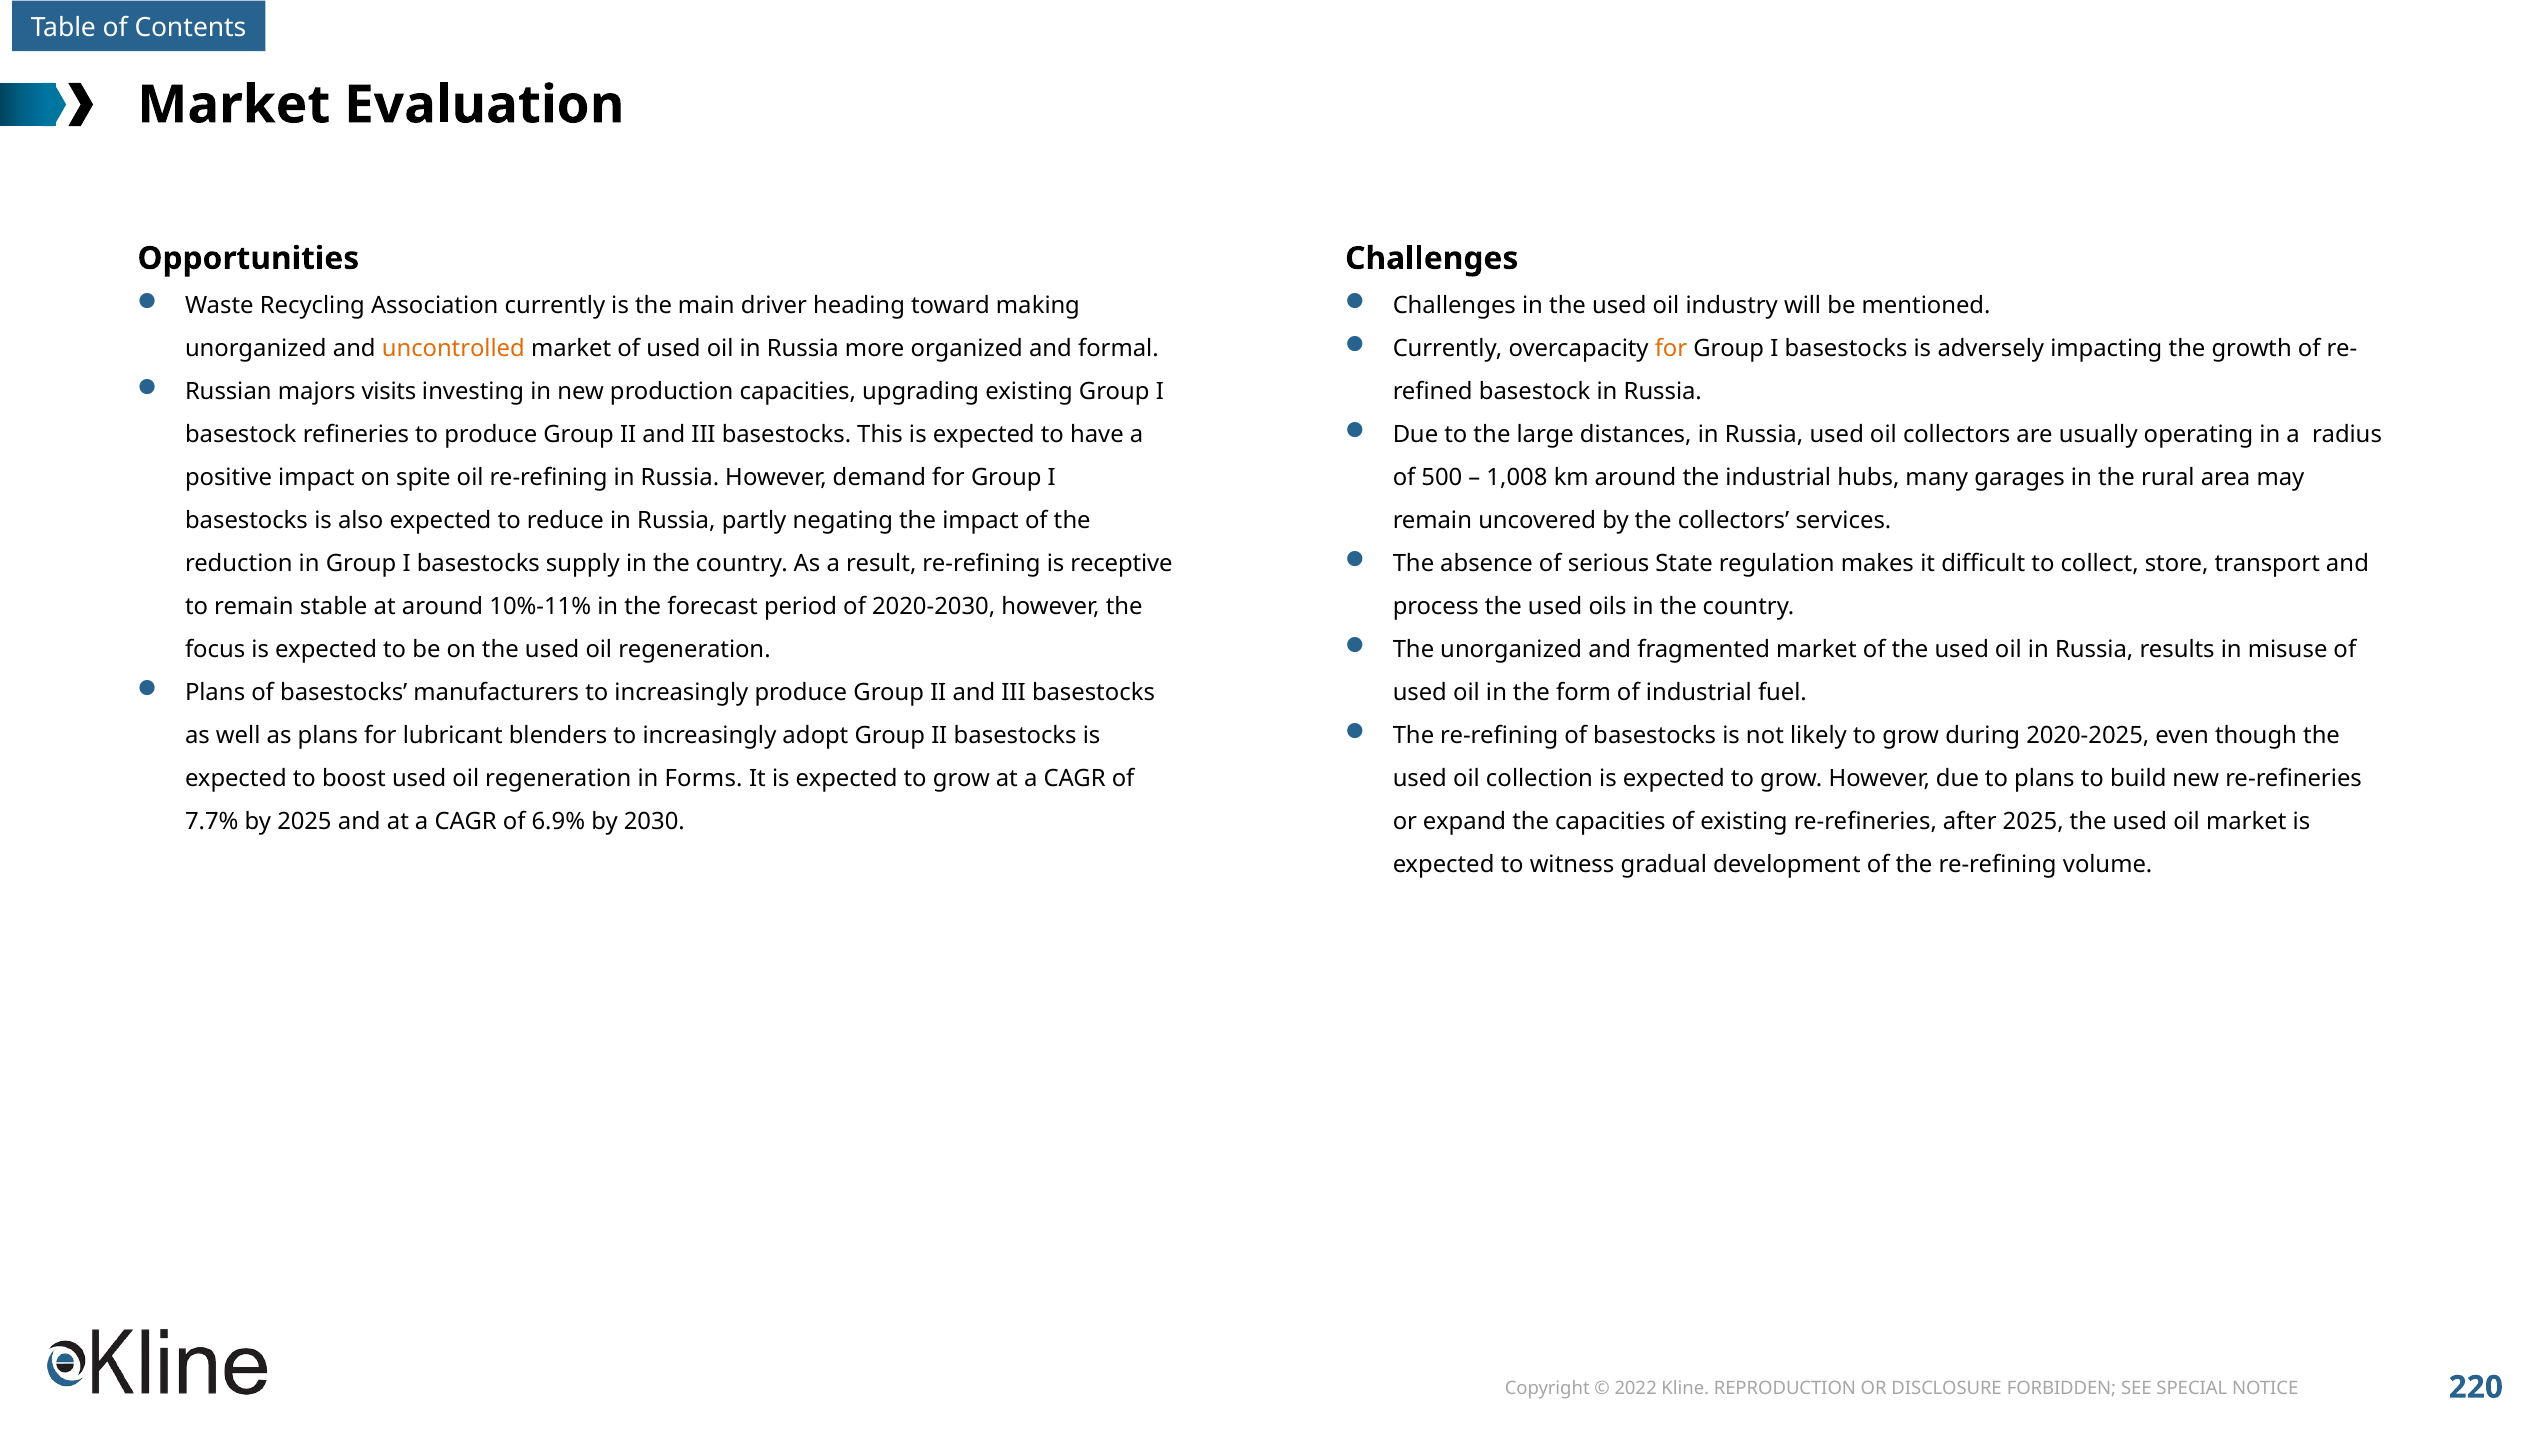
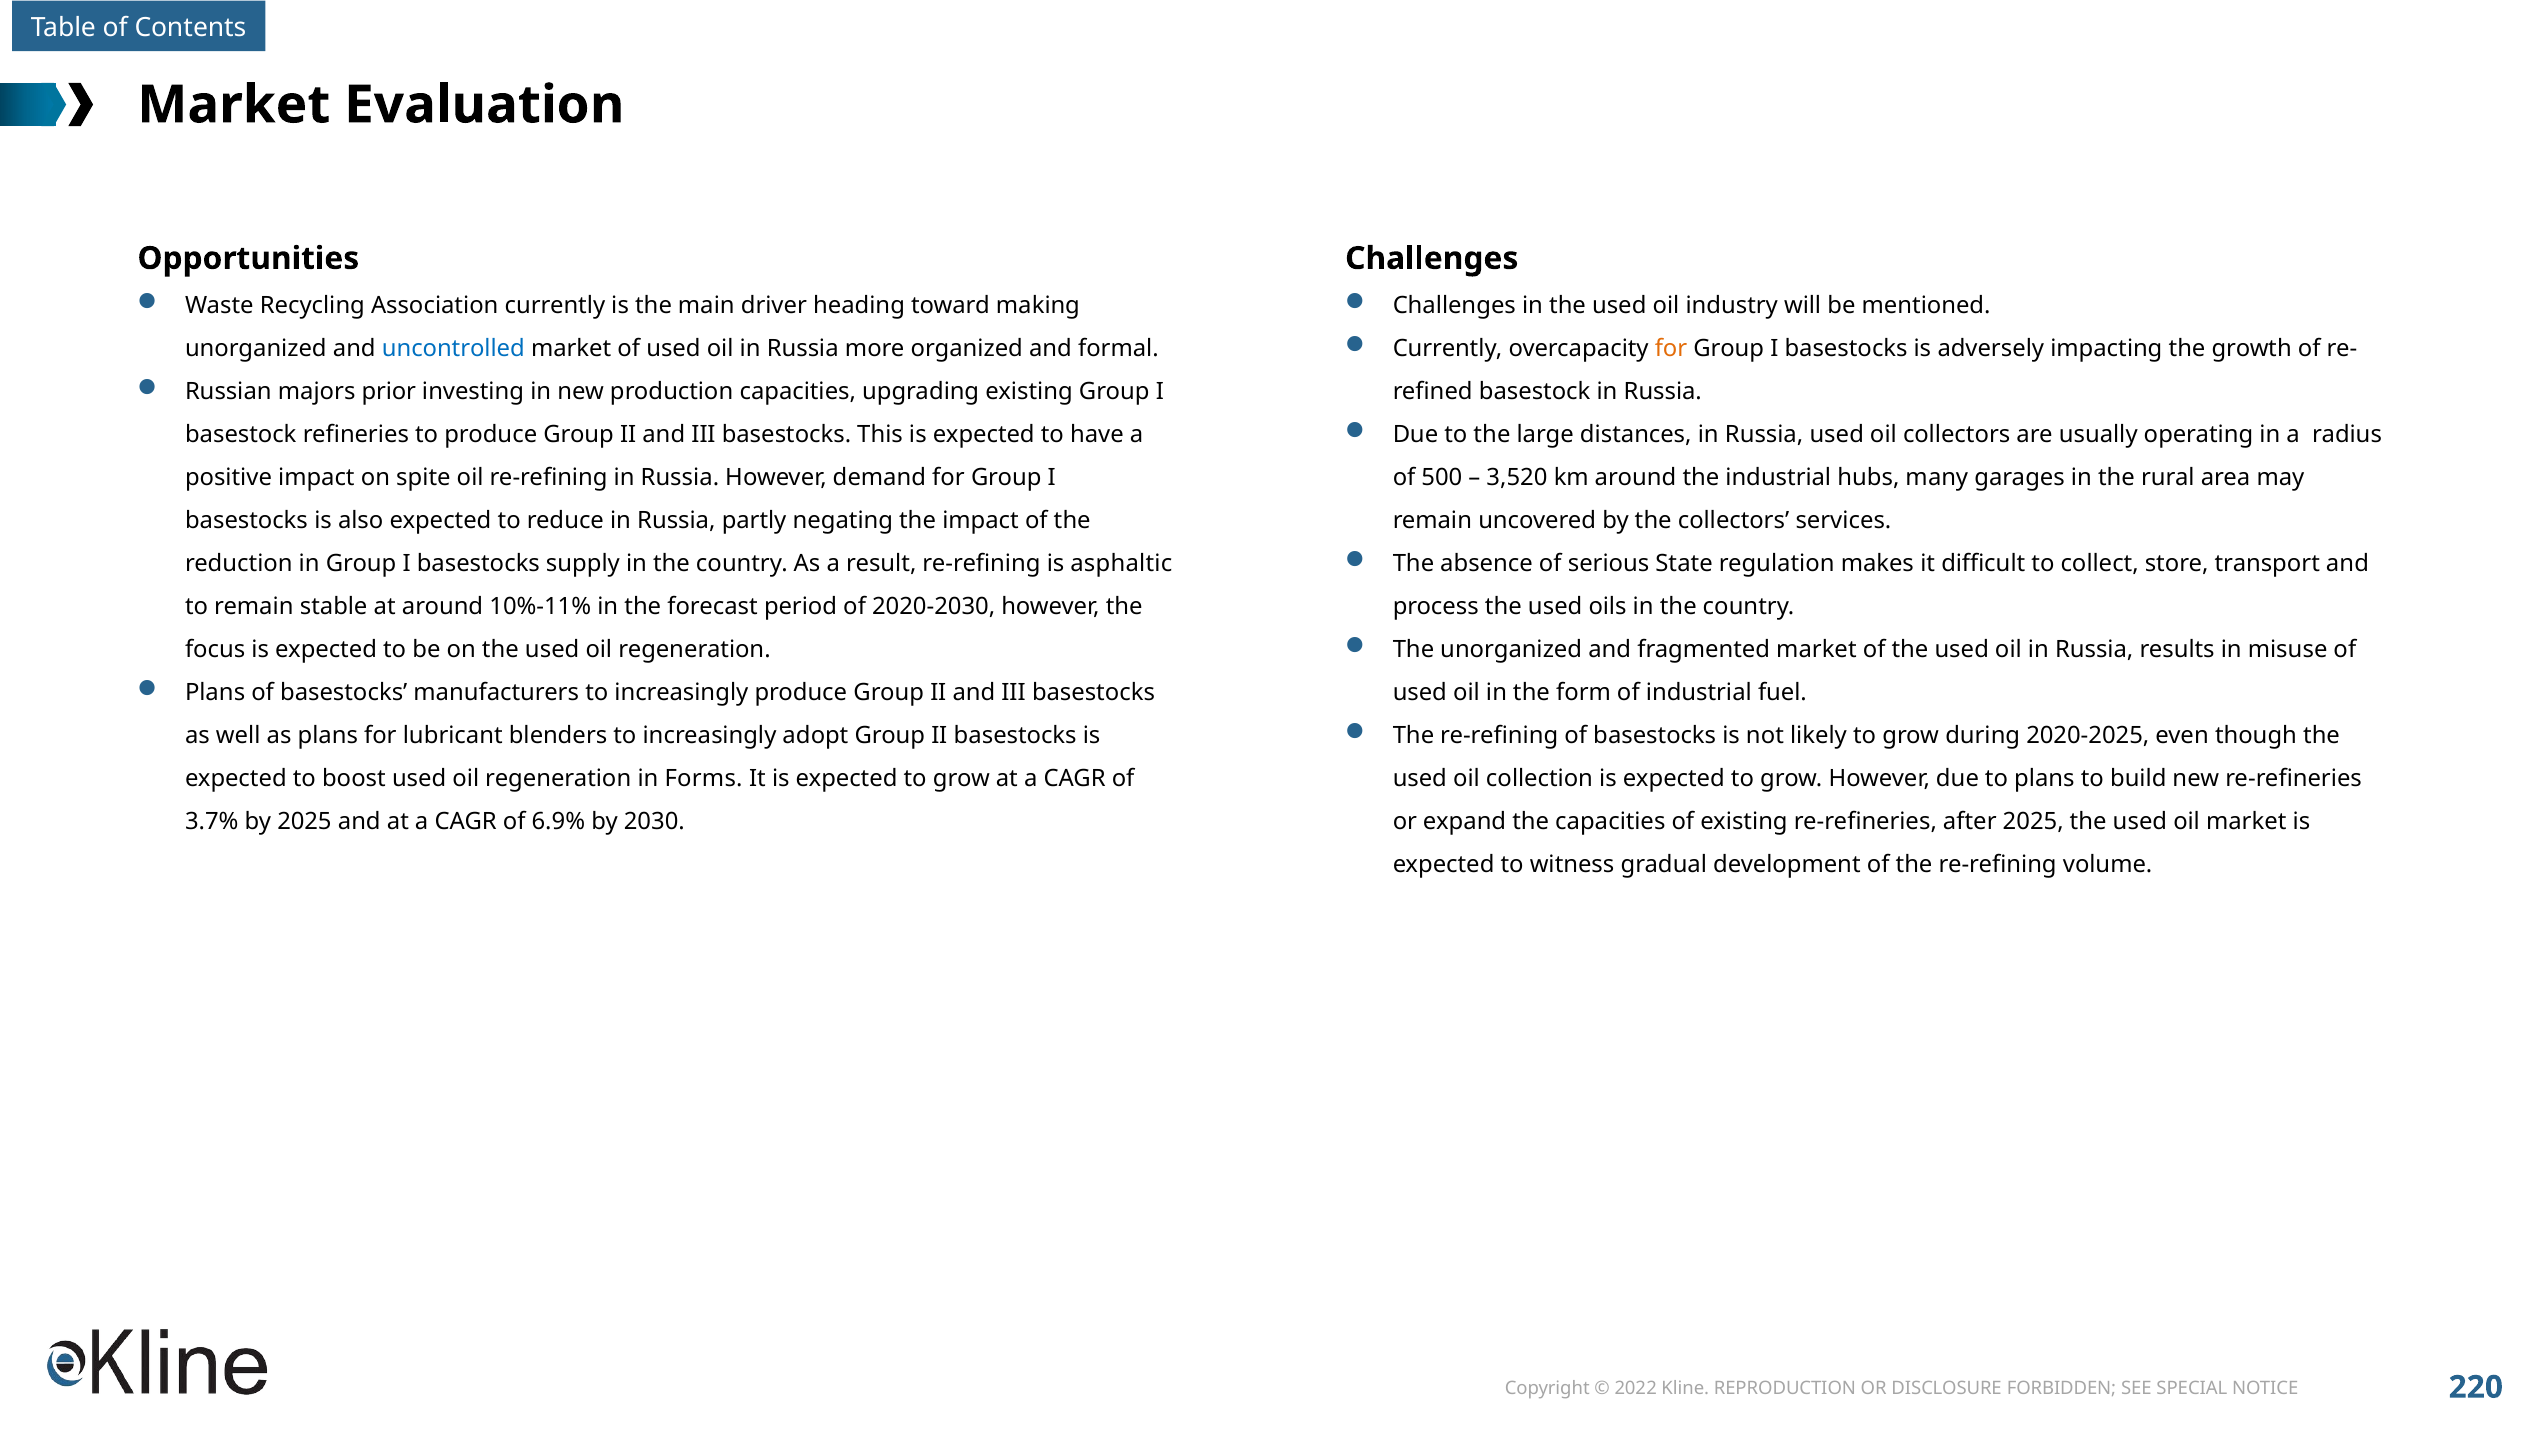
uncontrolled colour: orange -> blue (453, 349)
visits: visits -> prior (389, 392)
1,008: 1,008 -> 3,520 (1517, 478)
receptive: receptive -> asphaltic (1121, 564)
7.7%: 7.7% -> 3.7% (212, 822)
